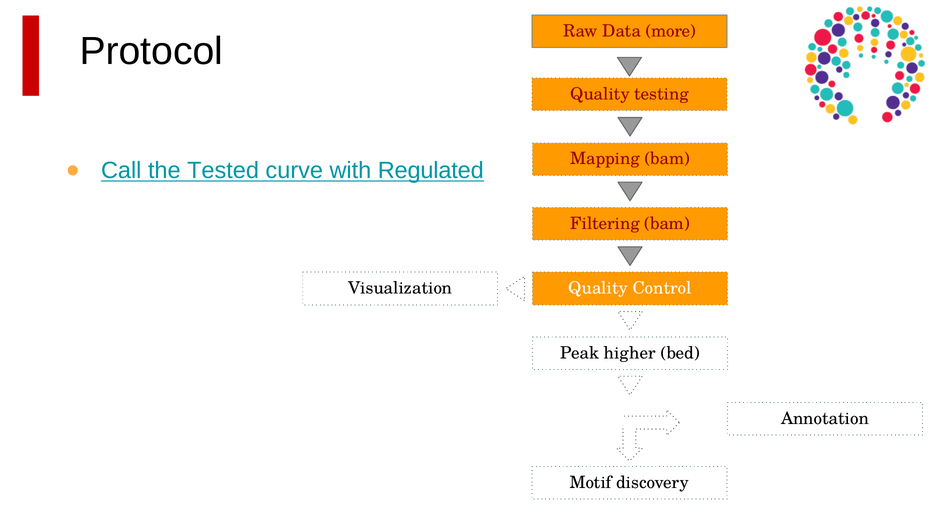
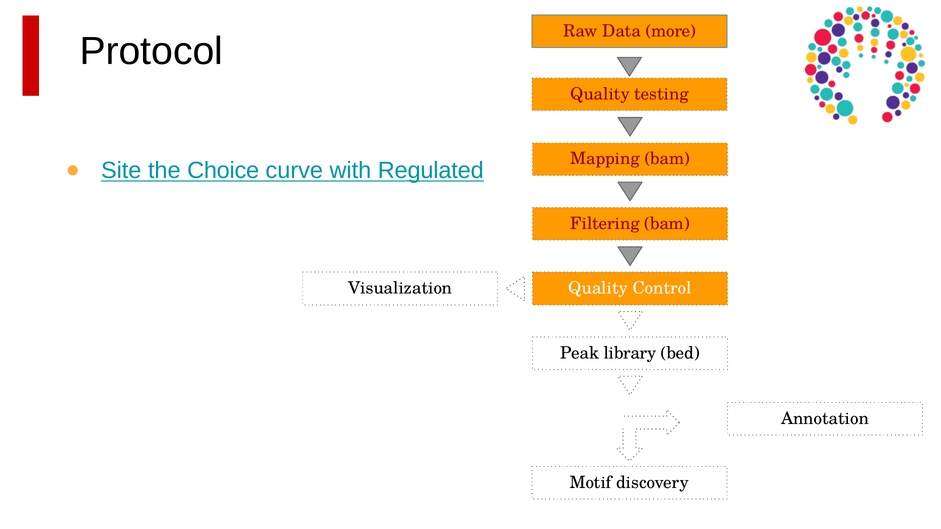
Call: Call -> Site (121, 171)
Tested: Tested -> Choice (223, 171)
higher: higher -> library (630, 353)
